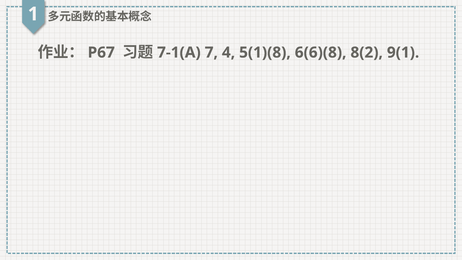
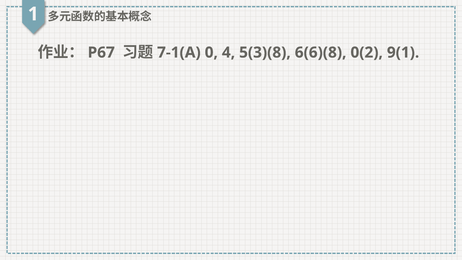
7: 7 -> 0 (211, 52)
5(1)(8: 5(1)(8 -> 5(3)(8 (265, 52)
8(2: 8(2 -> 0(2 (367, 52)
